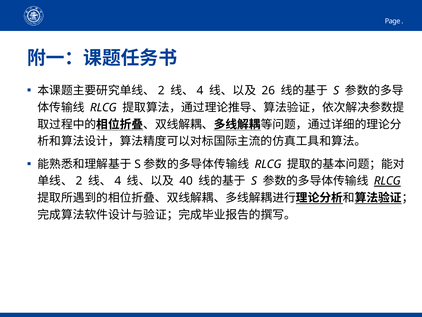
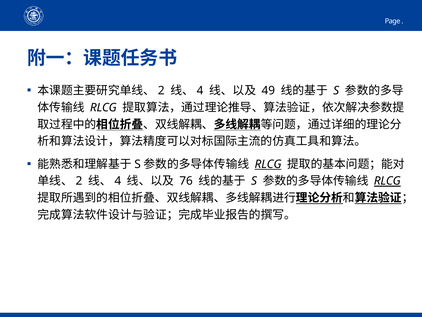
26: 26 -> 49 (268, 91)
RLCG underline: none -> present (268, 164)
40: 40 -> 76 (186, 181)
